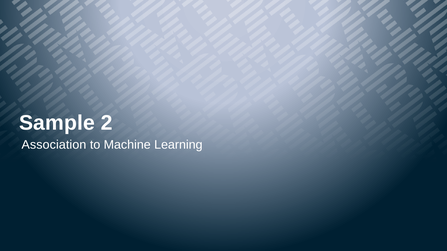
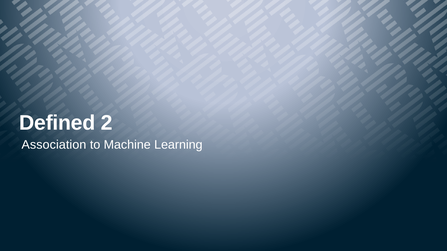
Sample: Sample -> Defined (57, 123)
